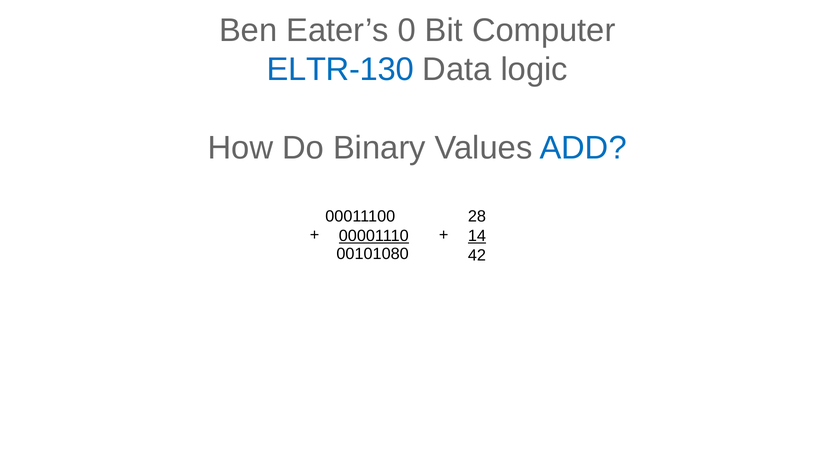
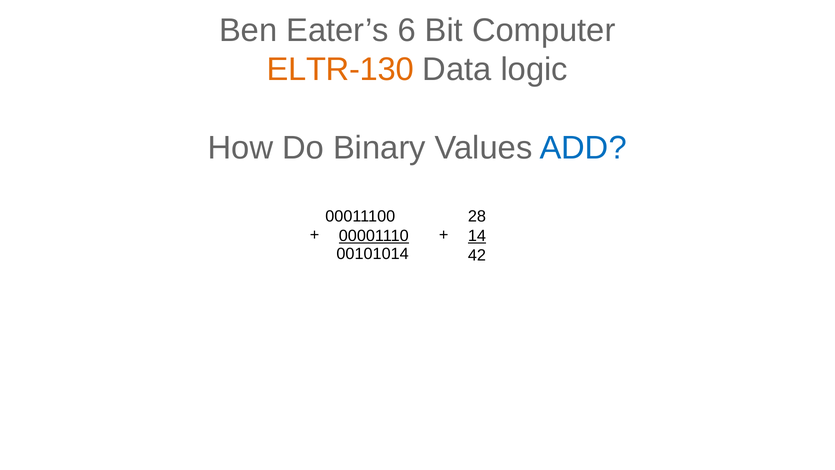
0: 0 -> 6 (407, 30)
ELTR-130 colour: blue -> orange (340, 69)
00101080: 00101080 -> 00101014 (373, 254)
